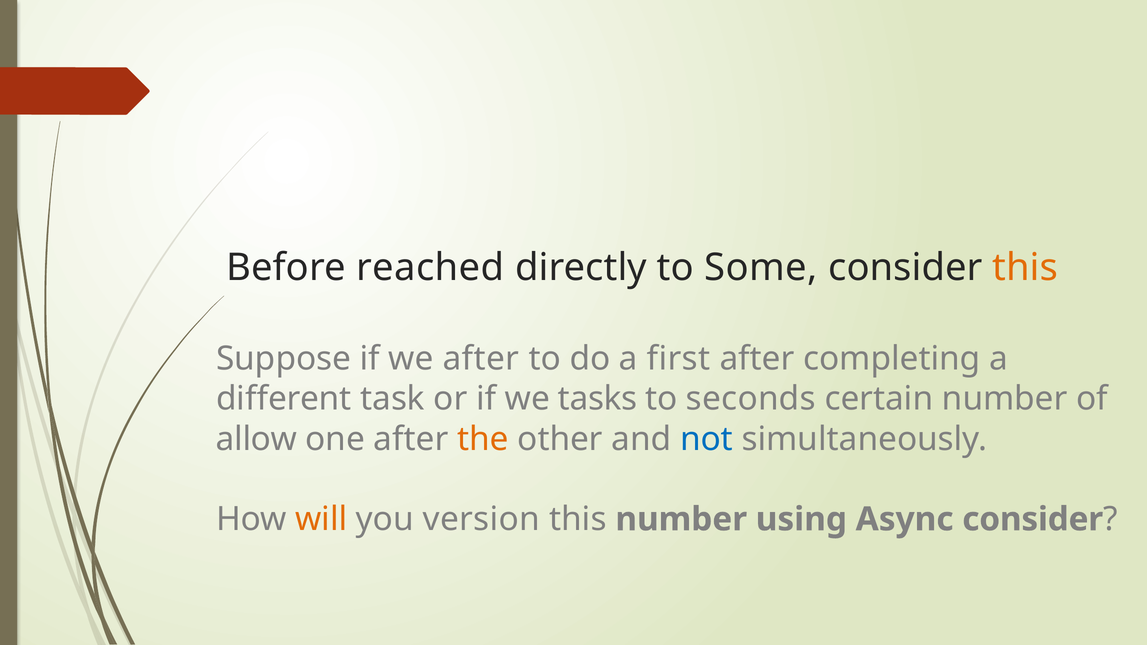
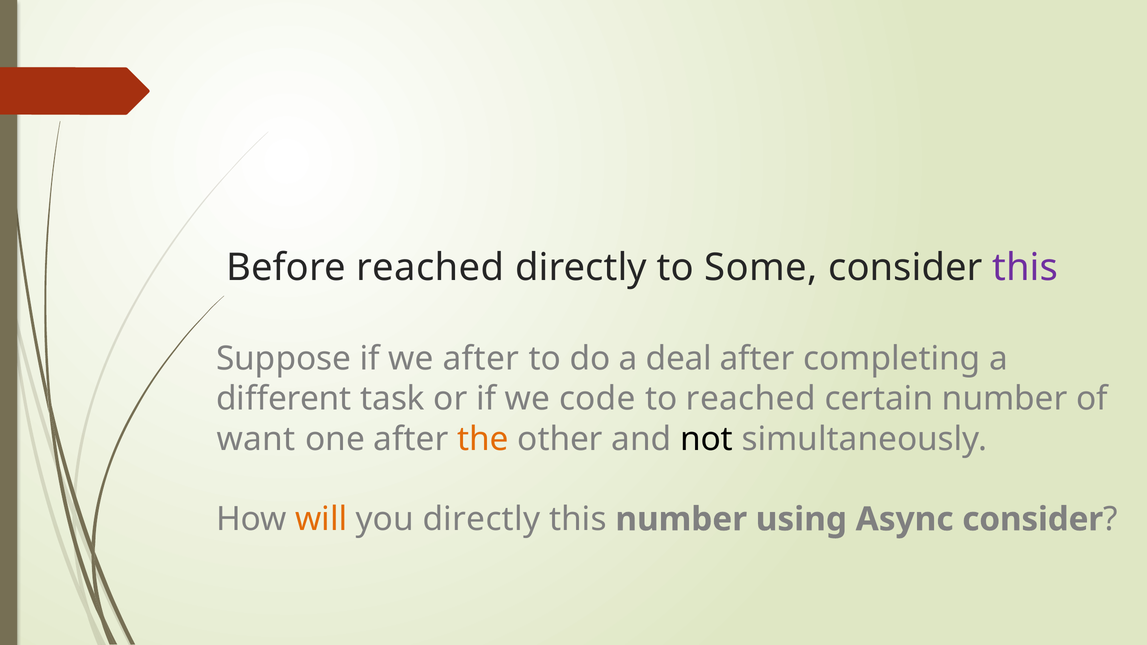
this colour: orange -> purple (1025, 268)
first: first -> deal (679, 359)
tasks: tasks -> code (597, 399)
to seconds: seconds -> reached (751, 399)
allow: allow -> want (256, 439)
not colour: blue -> black (707, 439)
you version: version -> directly (481, 519)
